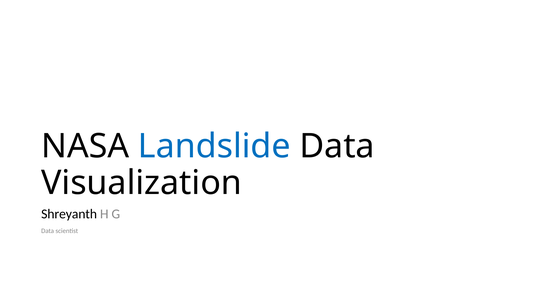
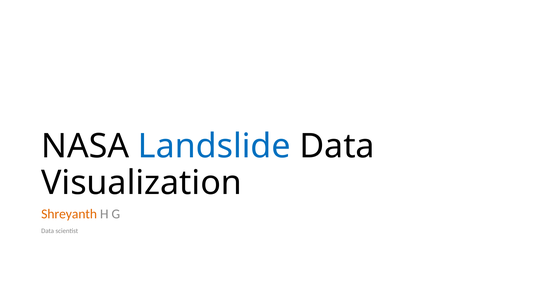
Shreyanth colour: black -> orange (69, 214)
